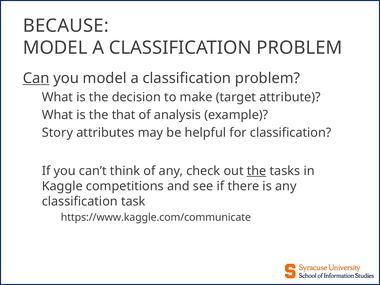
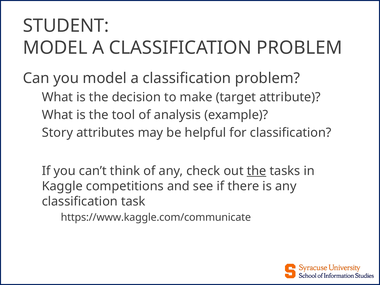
BECAUSE: BECAUSE -> STUDENT (66, 26)
Can underline: present -> none (36, 78)
that: that -> tool (124, 115)
